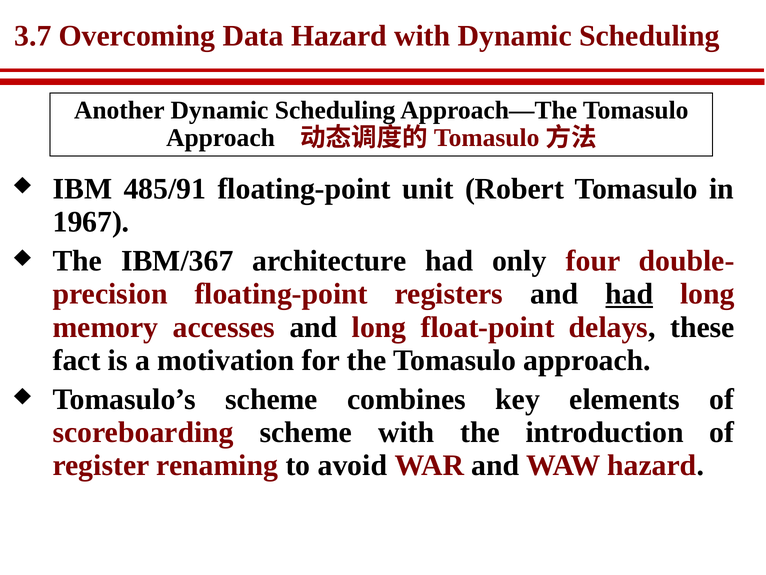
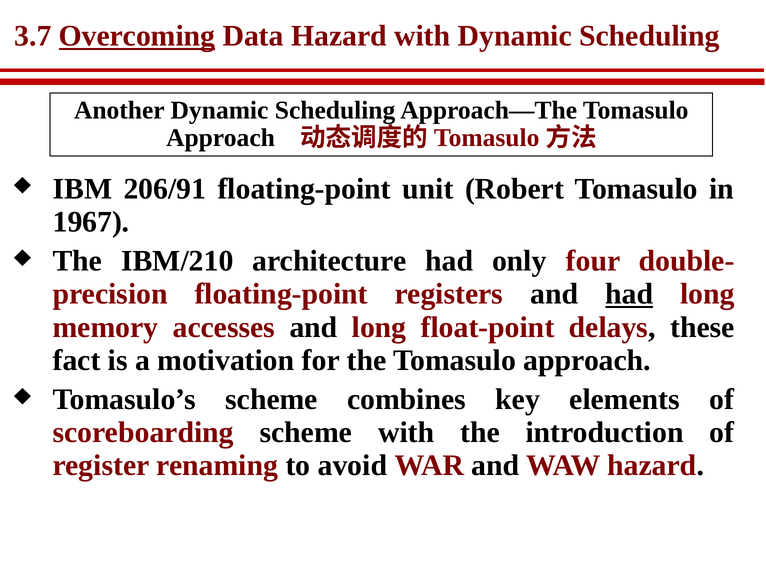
Overcoming underline: none -> present (137, 36)
485/91: 485/91 -> 206/91 (165, 189)
IBM/367: IBM/367 -> IBM/210 (177, 261)
